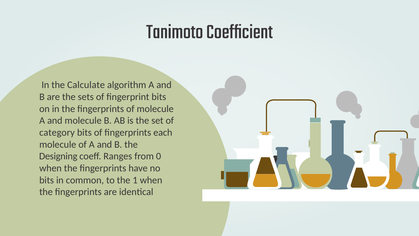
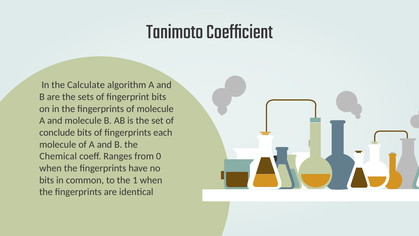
category: category -> conclude (57, 132)
Designing: Designing -> Chemical (58, 156)
